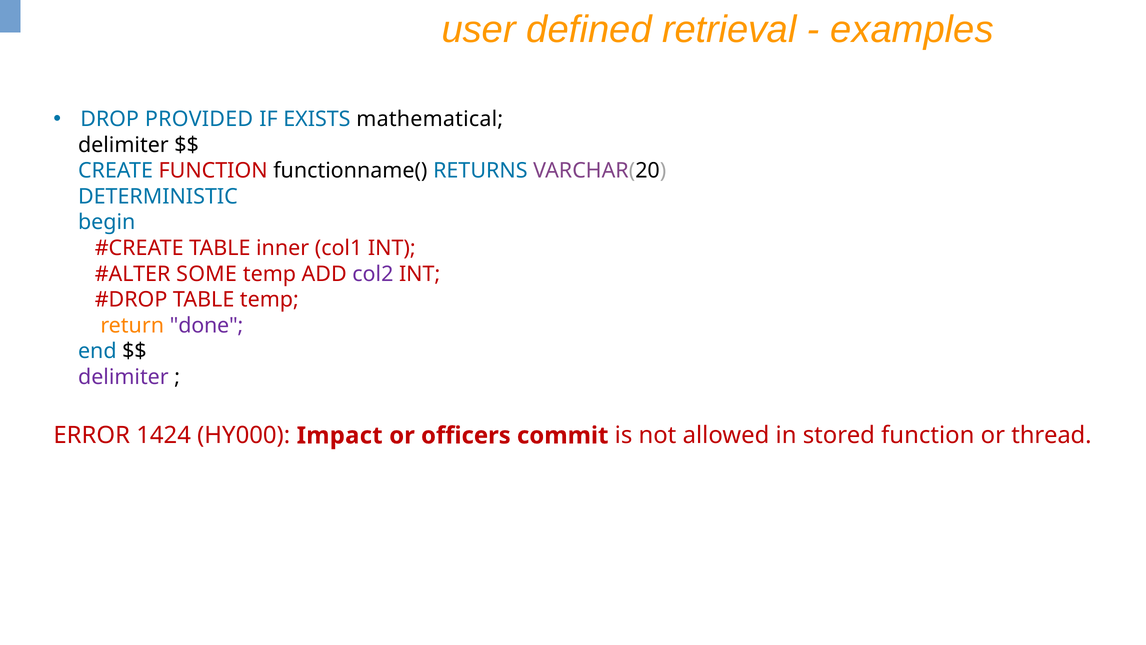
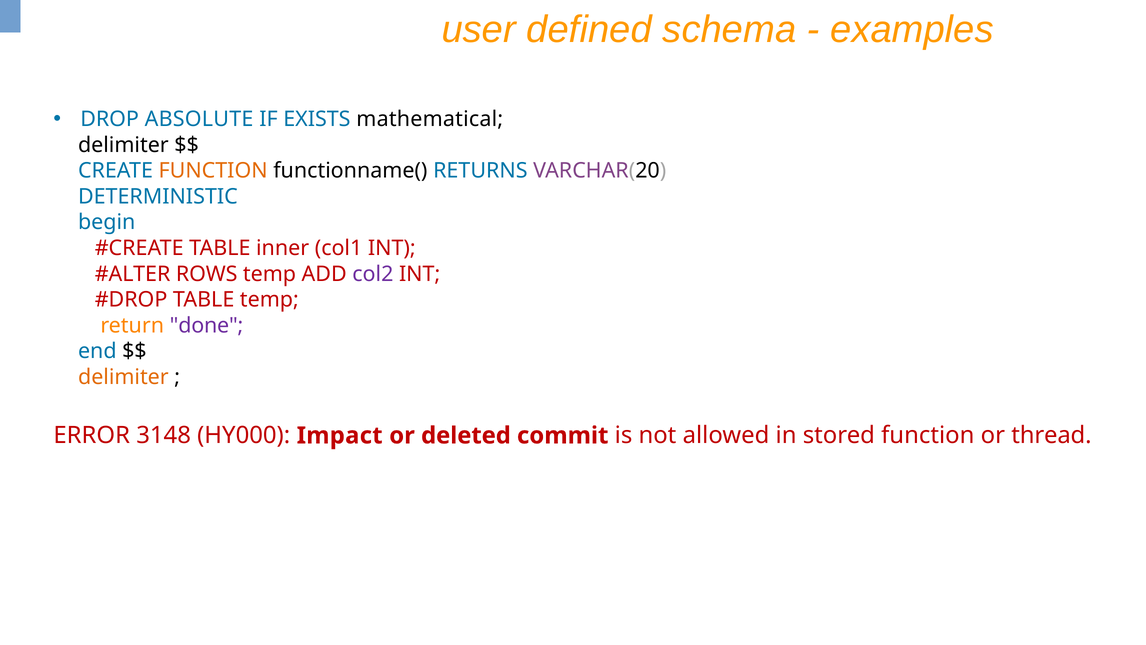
retrieval: retrieval -> schema (729, 30)
PROVIDED: PROVIDED -> ABSOLUTE (199, 119)
FUNCTION colour: red -> orange (213, 171)
SOME: SOME -> ROWS (207, 274)
delimiter colour: purple -> orange (123, 377)
1424: 1424 -> 3148 (164, 435)
officers: officers -> deleted (466, 435)
